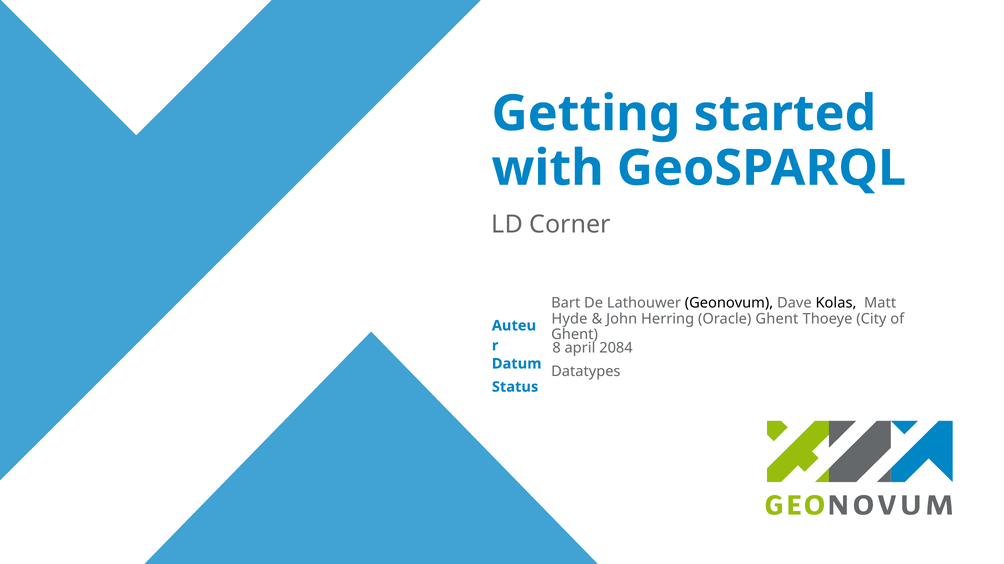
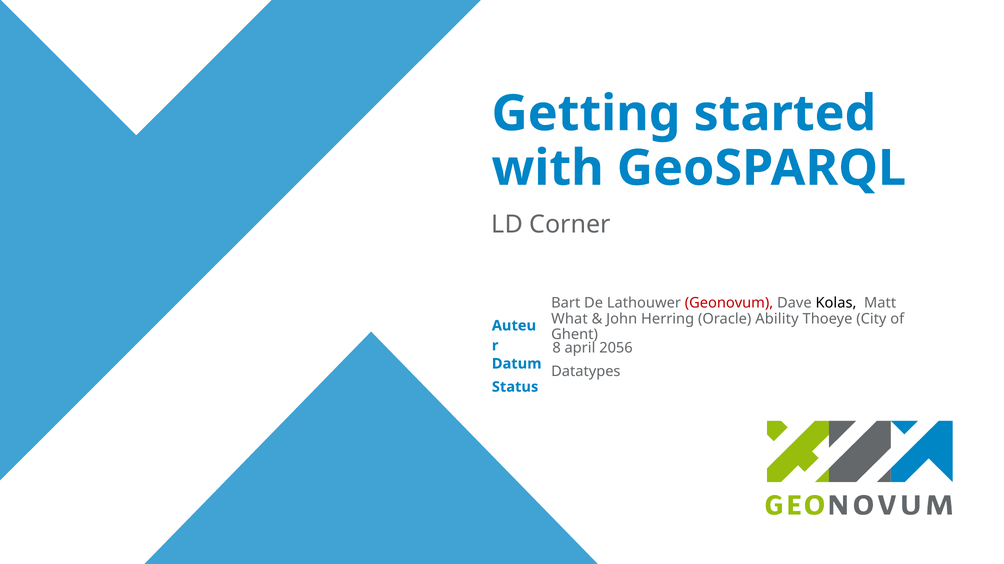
Geonovum colour: black -> red (729, 303)
Hyde: Hyde -> What (569, 319)
Oracle Ghent: Ghent -> Ability (777, 319)
2084: 2084 -> 2056 (616, 348)
